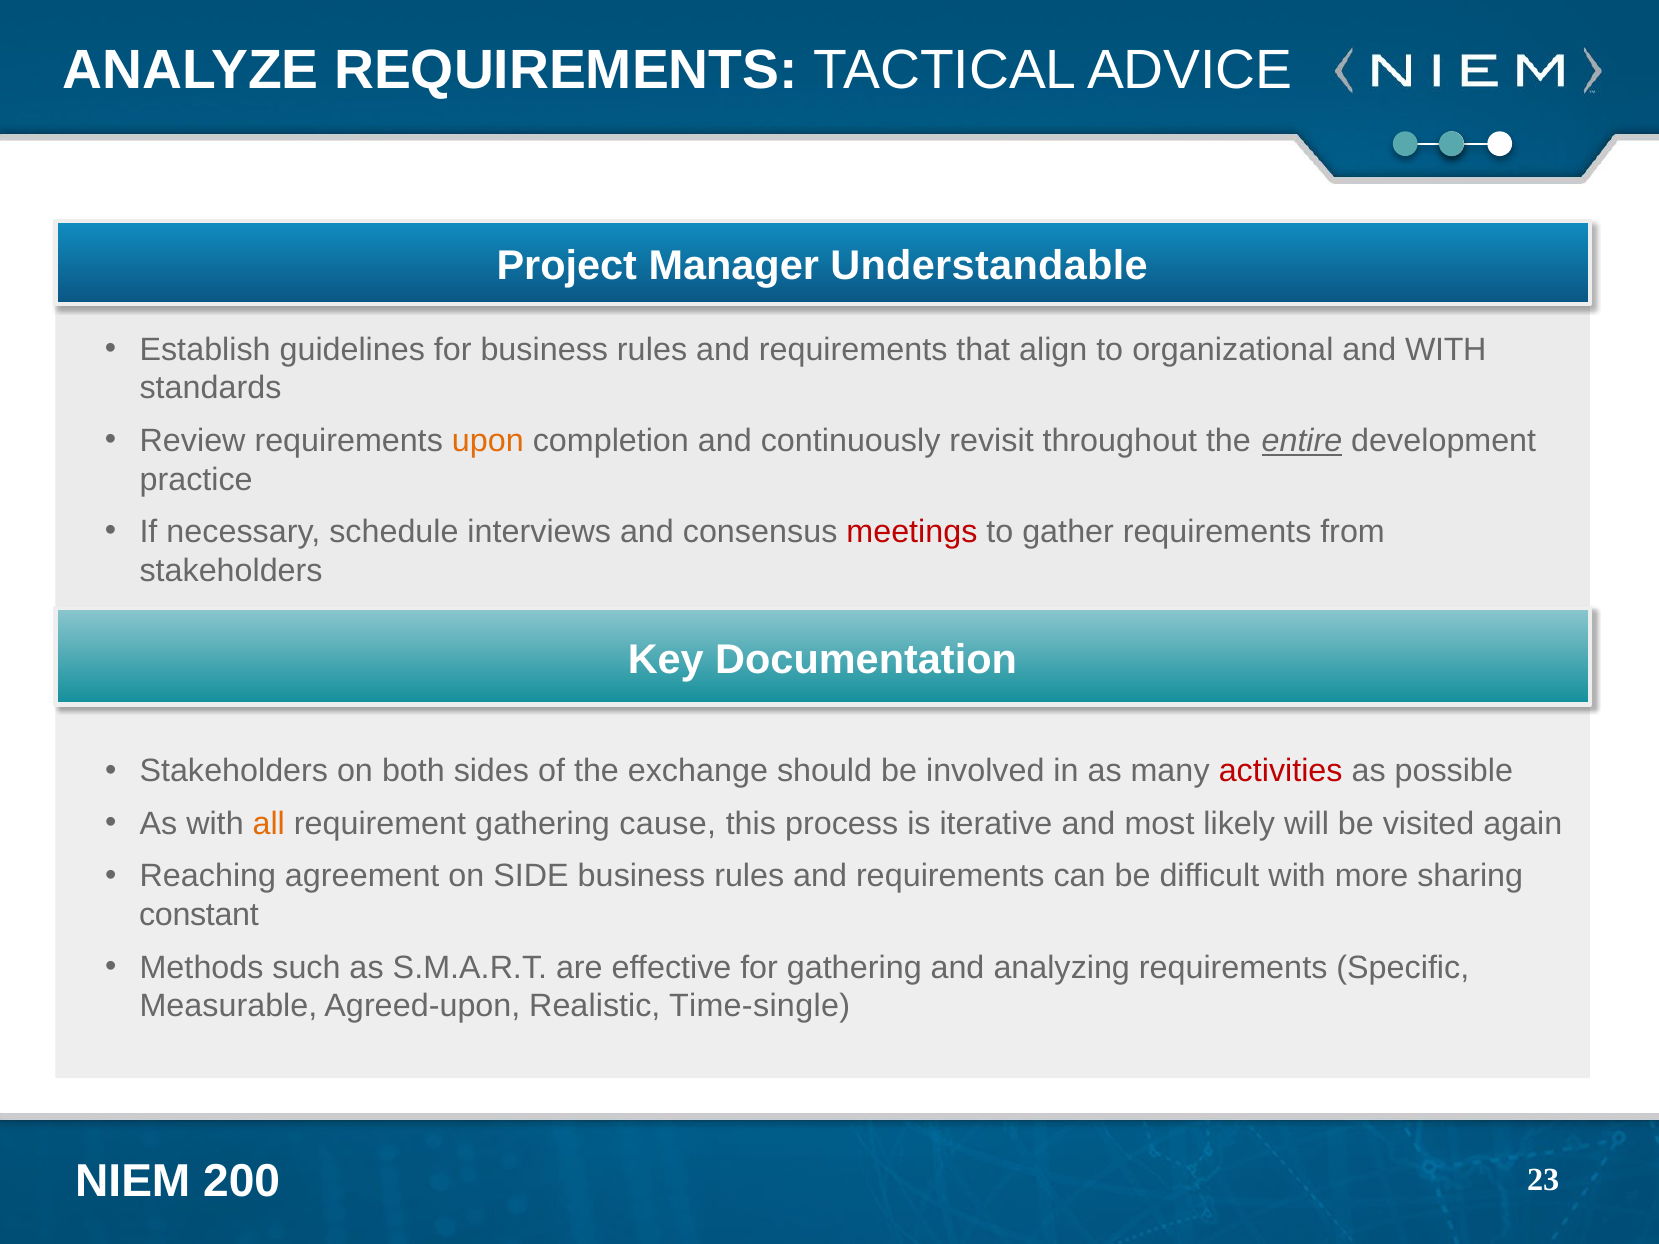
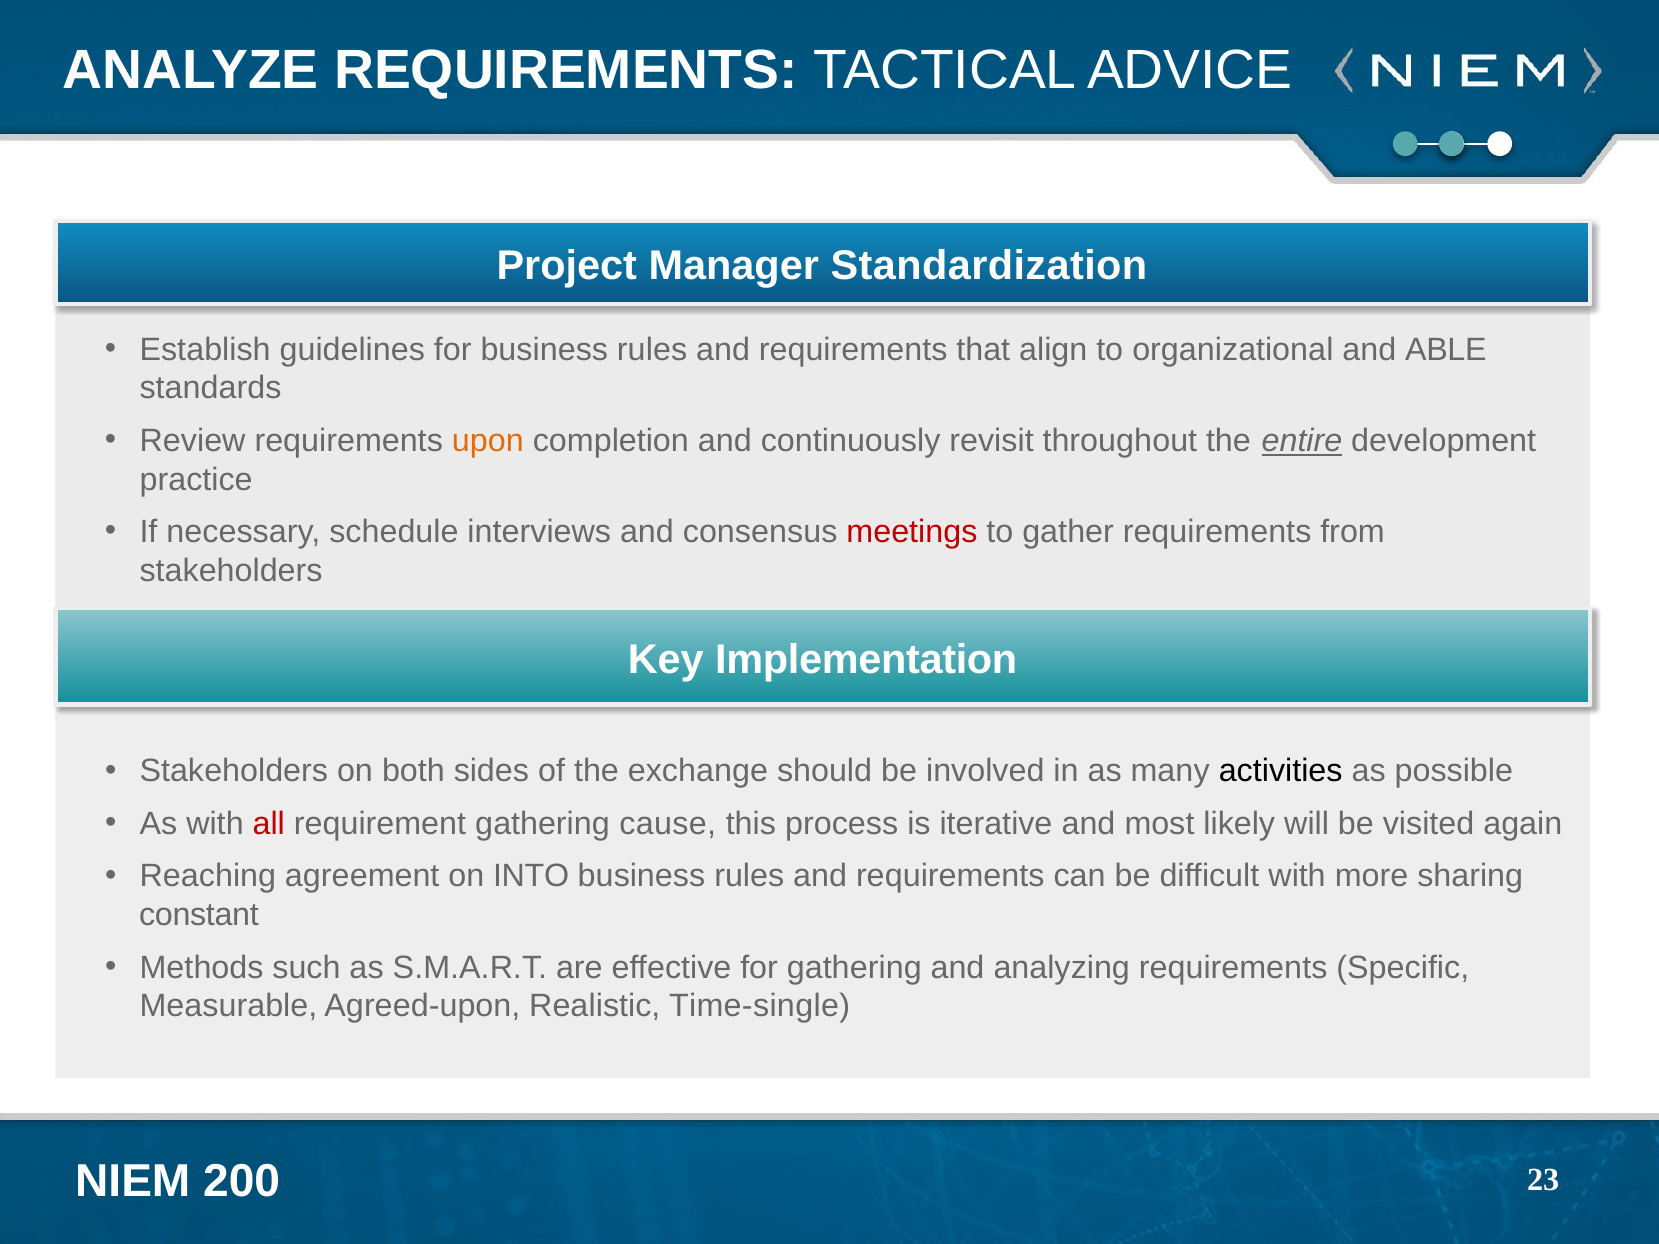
Understandable: Understandable -> Standardization (989, 266)
and WITH: WITH -> ABLE (1446, 349)
Documentation: Documentation -> Implementation (866, 660)
activities colour: red -> black (1281, 771)
all colour: orange -> red (269, 824)
SIDE: SIDE -> INTO (531, 876)
